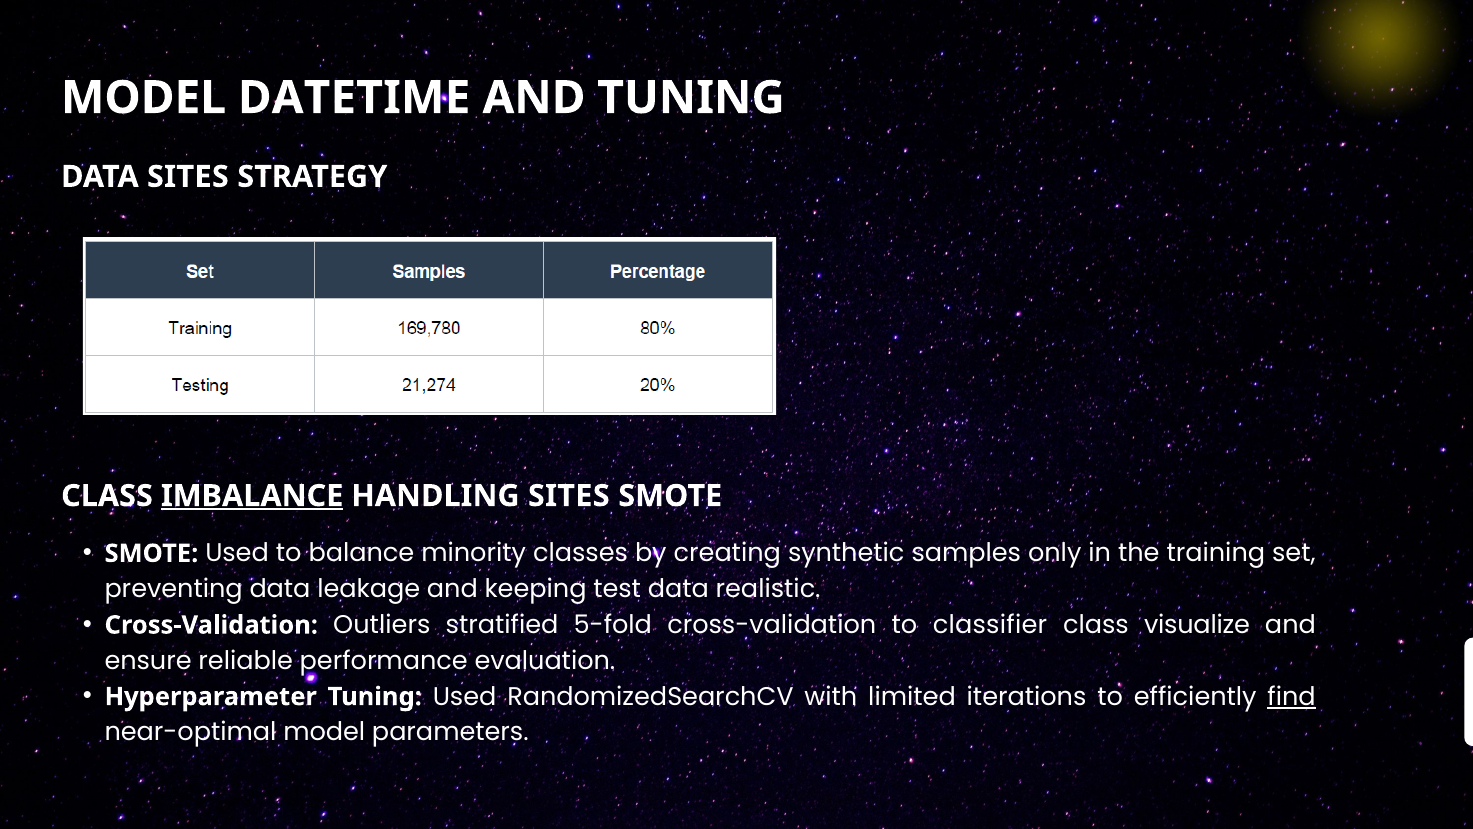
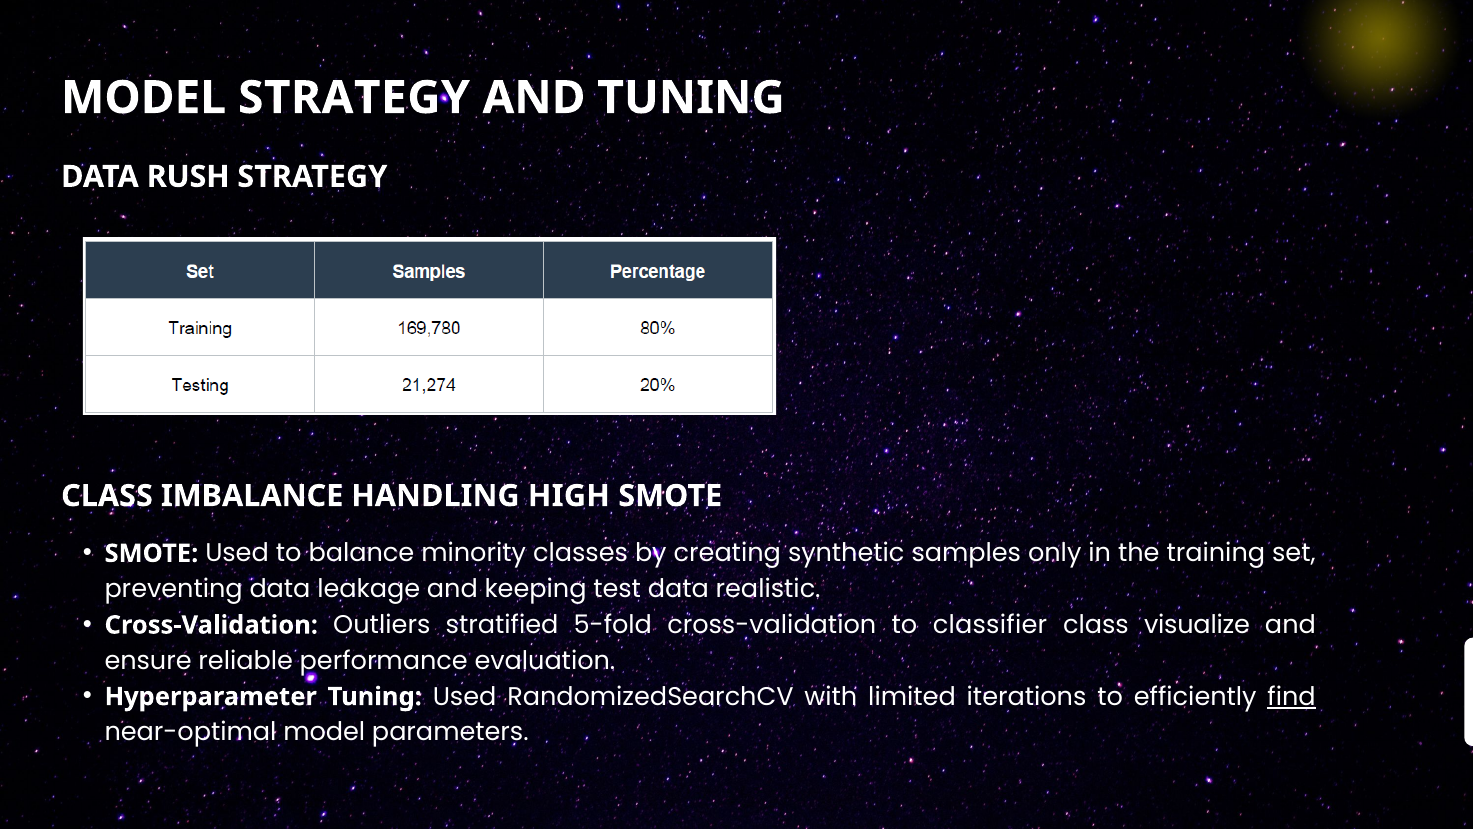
MODEL DATETIME: DATETIME -> STRATEGY (354, 98)
DATA SITES: SITES -> RUSH (188, 177)
IMBALANCE underline: present -> none (252, 496)
HANDLING SITES: SITES -> HIGH (569, 496)
